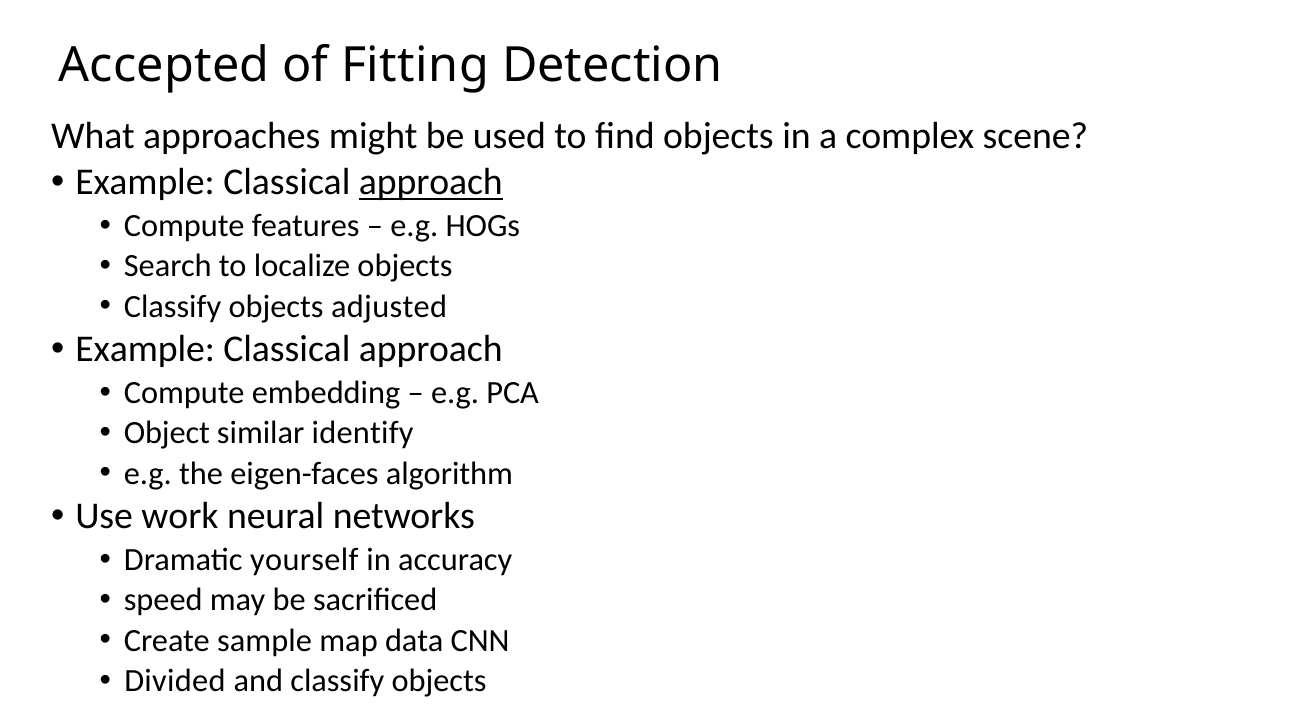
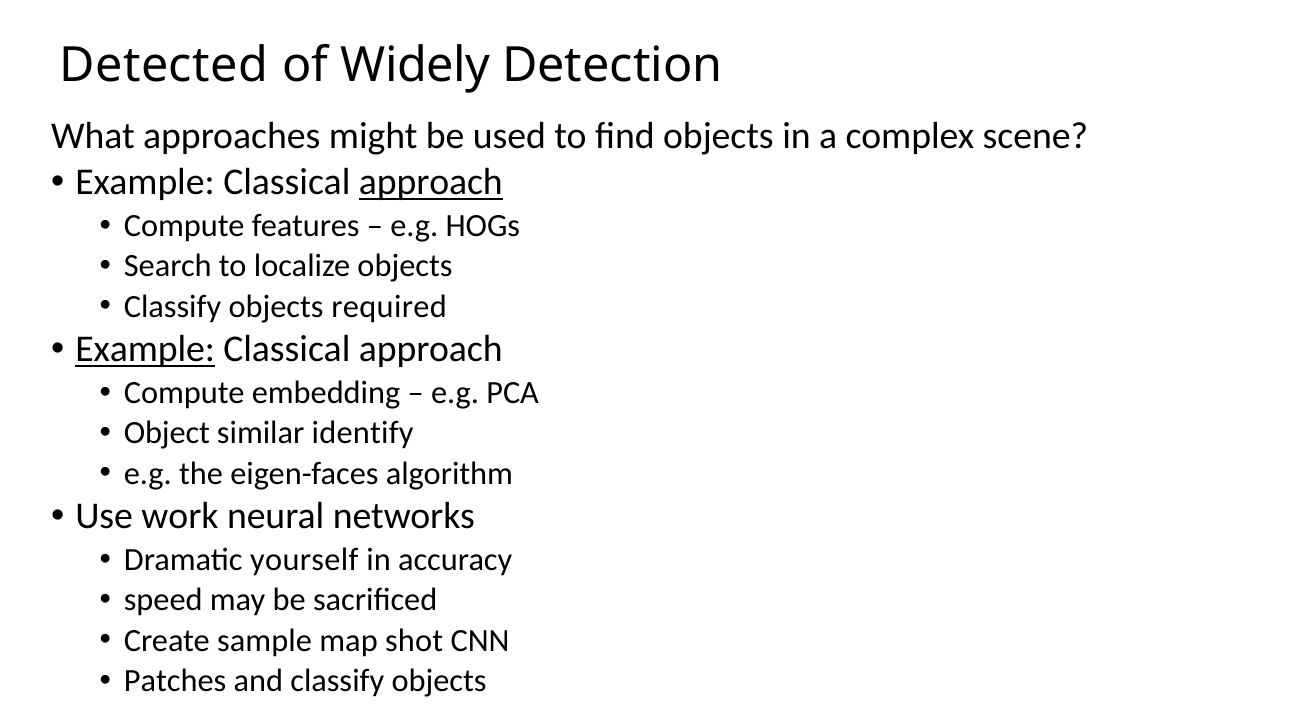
Accepted: Accepted -> Detected (164, 66)
Fitting: Fitting -> Widely (416, 66)
adjusted: adjusted -> required (389, 306)
Example underline: none -> present (145, 349)
data: data -> shot (414, 640)
Divided: Divided -> Patches (175, 681)
